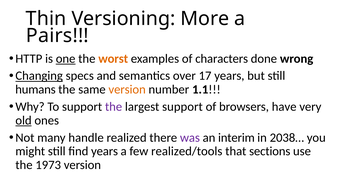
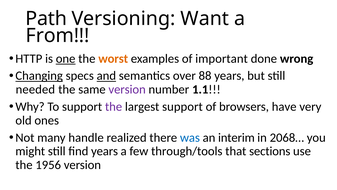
Thin: Thin -> Path (46, 19)
More: More -> Want (205, 19)
Pairs: Pairs -> From (58, 36)
characters: characters -> important (222, 58)
and underline: none -> present (106, 76)
17: 17 -> 88 (205, 76)
humans: humans -> needed (35, 89)
version colour: orange -> purple (127, 89)
old underline: present -> none (24, 120)
was colour: purple -> blue (190, 137)
2038…: 2038… -> 2068… (287, 137)
realized/tools: realized/tools -> through/tools (187, 151)
1973: 1973 -> 1956 (48, 165)
